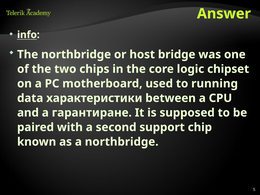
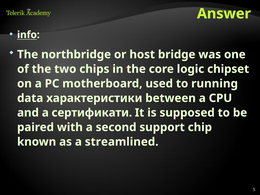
гарантиране: гарантиране -> сертификати (92, 113)
a northbridge: northbridge -> streamlined (122, 142)
